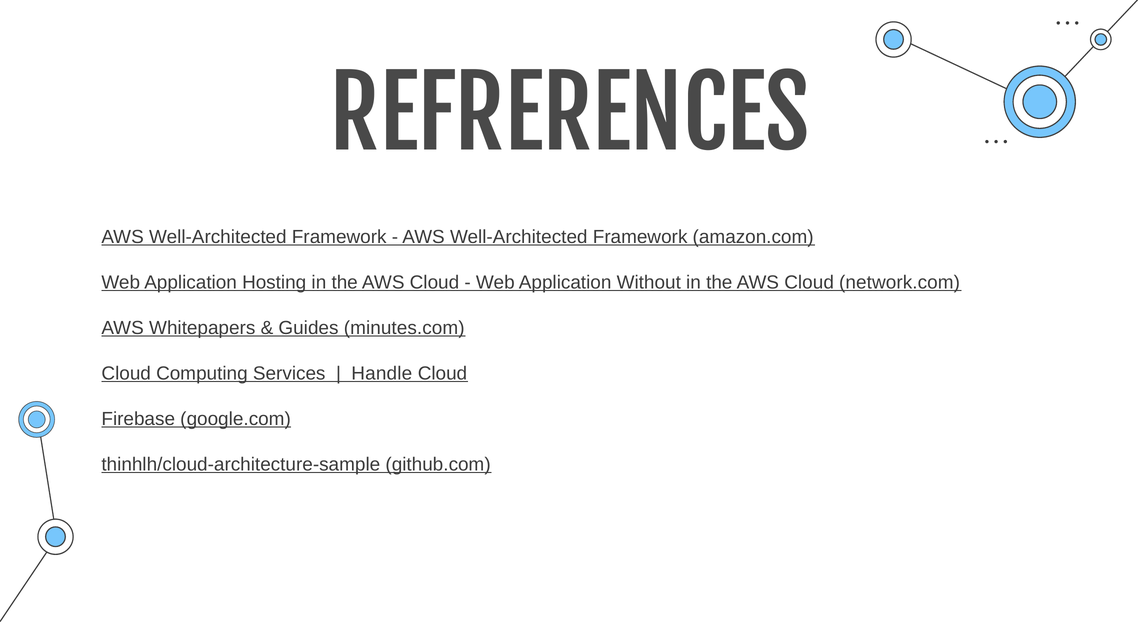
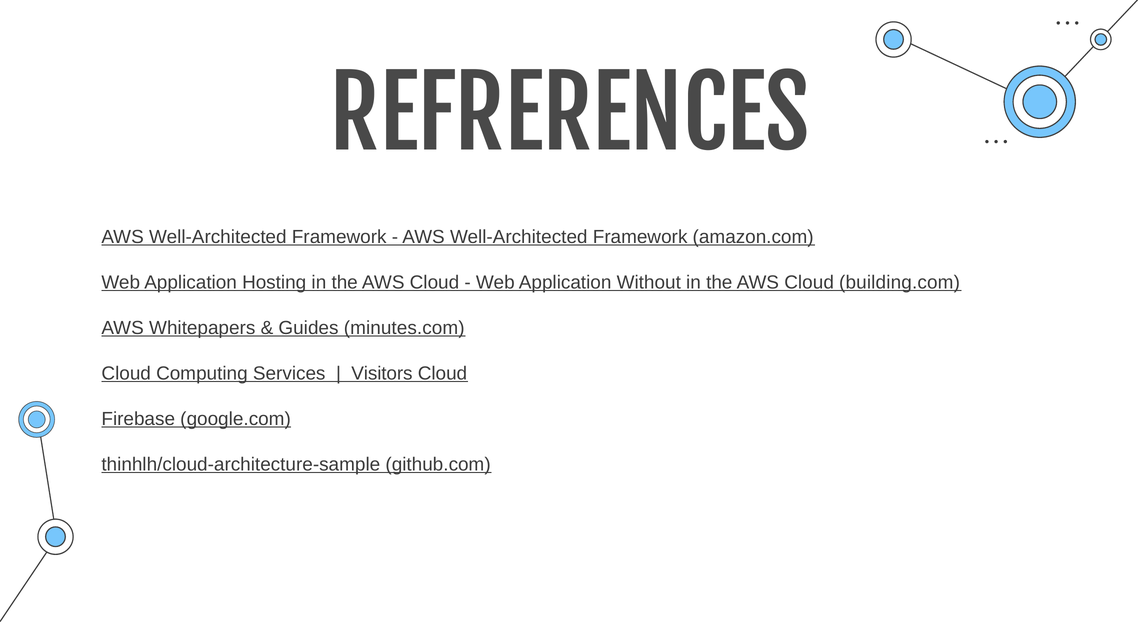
network.com: network.com -> building.com (900, 282)
Handle: Handle -> Visitors (382, 373)
